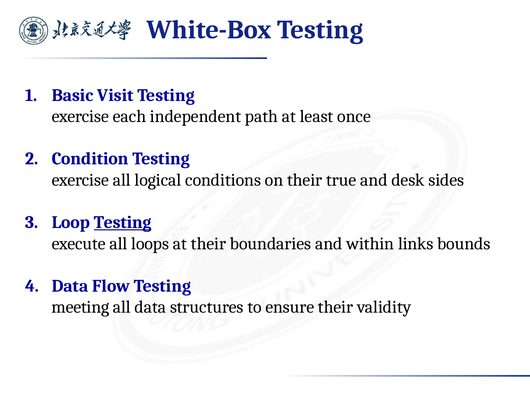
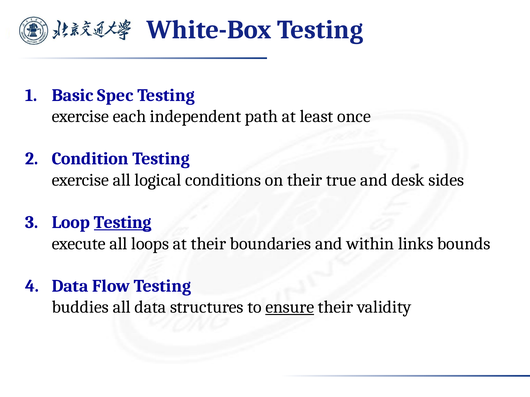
Visit: Visit -> Spec (115, 95)
meeting: meeting -> buddies (80, 307)
ensure underline: none -> present (290, 307)
